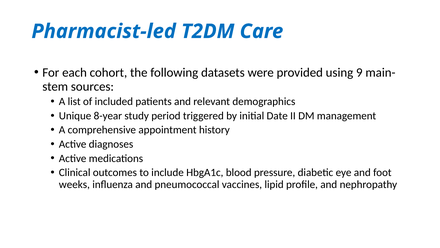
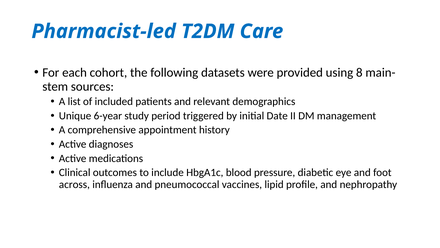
9: 9 -> 8 (359, 72)
8-year: 8-year -> 6-year (108, 116)
weeks: weeks -> across (74, 184)
